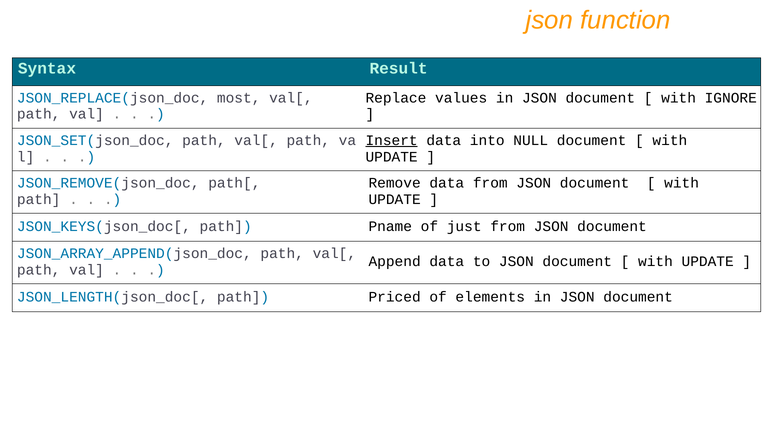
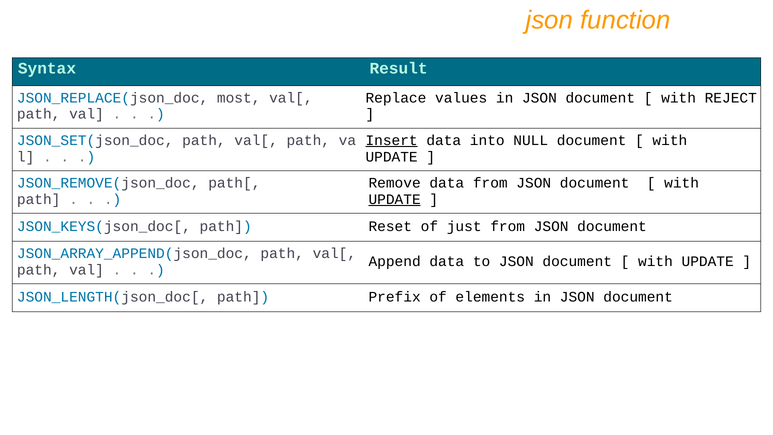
IGNORE: IGNORE -> REJECT (731, 98)
UPDATE underline: none -> present (395, 199)
Pname: Pname -> Reset (390, 226)
Priced: Priced -> Prefix (395, 297)
